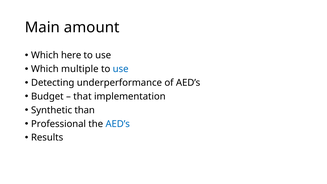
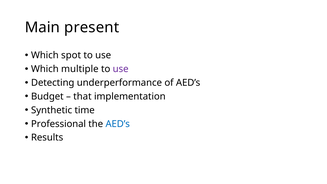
amount: amount -> present (92, 27)
here: here -> spot (71, 55)
use colour: blue -> purple (121, 69)
than: than -> time (85, 110)
